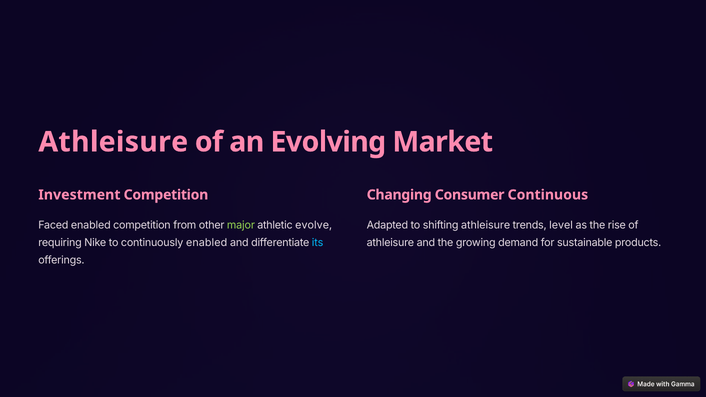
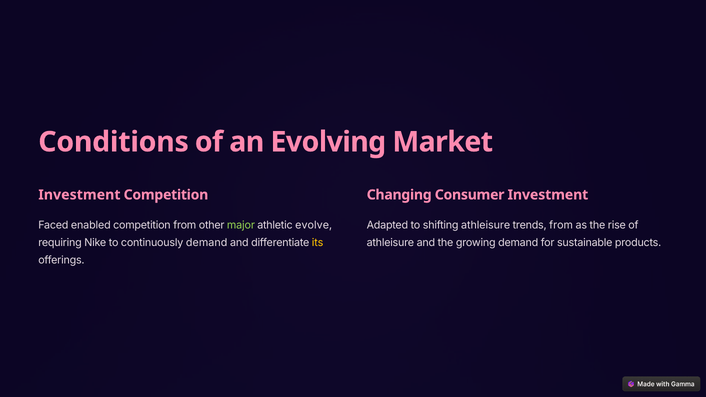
Athleisure: Athleisure -> Conditions (114, 142)
Consumer Continuous: Continuous -> Investment (548, 195)
trends level: level -> from (561, 225)
continuously enabled: enabled -> demand (207, 243)
its colour: light blue -> yellow (318, 243)
